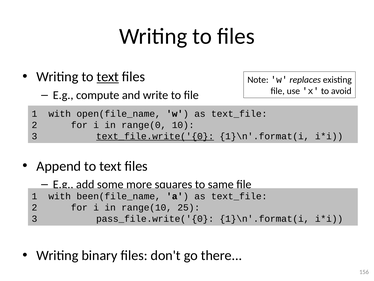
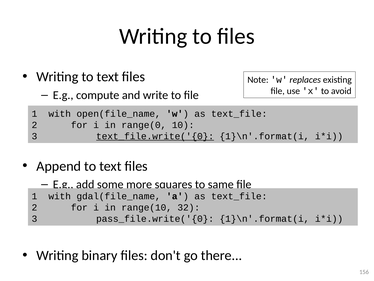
text underline: present -> none (108, 77)
been(file_name: been(file_name -> gdal(file_name (119, 196)
25: 25 -> 32 (189, 207)
